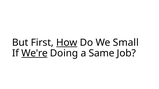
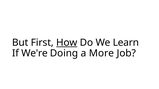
Small: Small -> Learn (126, 43)
We're underline: present -> none (34, 53)
Same: Same -> More (101, 53)
